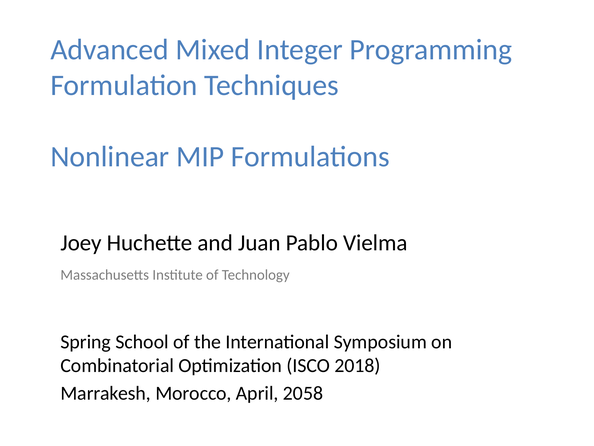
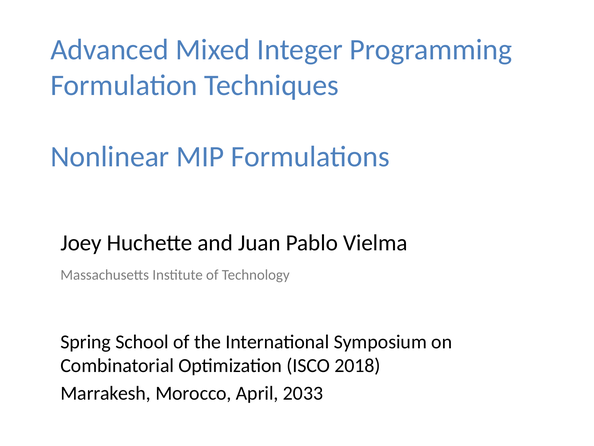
2058: 2058 -> 2033 (303, 393)
